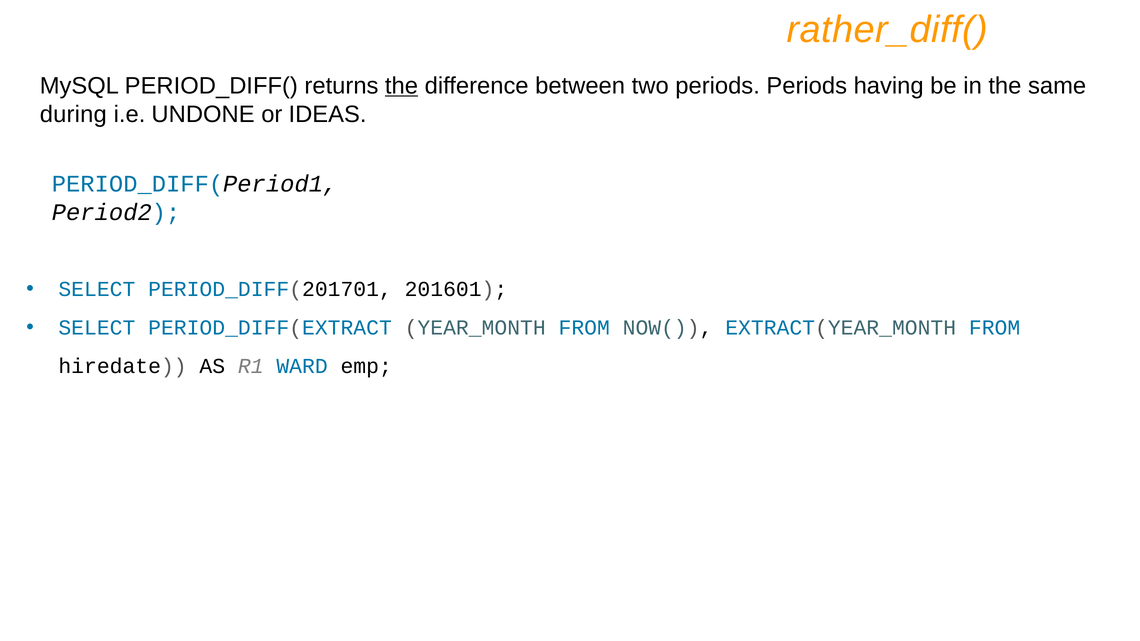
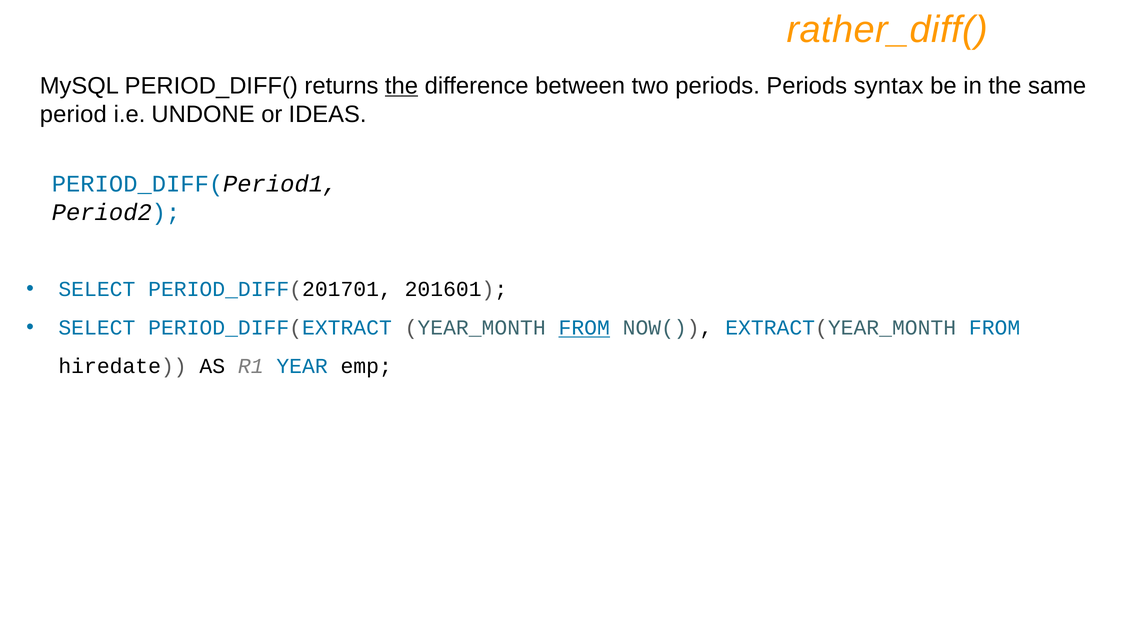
having: having -> syntax (889, 86)
during: during -> period (73, 114)
FROM underline: none -> present (584, 328)
WARD: WARD -> YEAR (302, 366)
